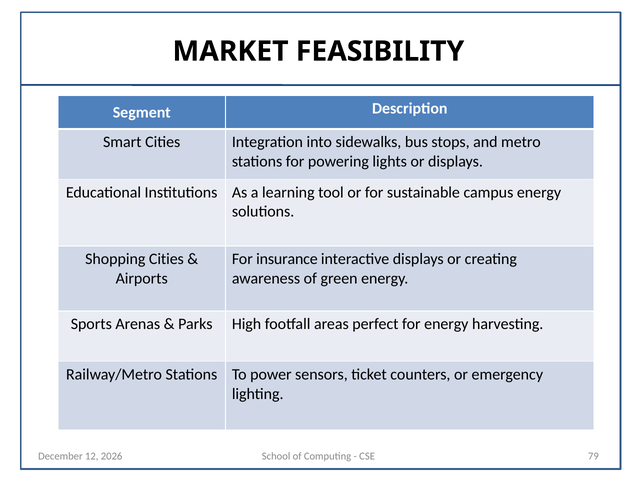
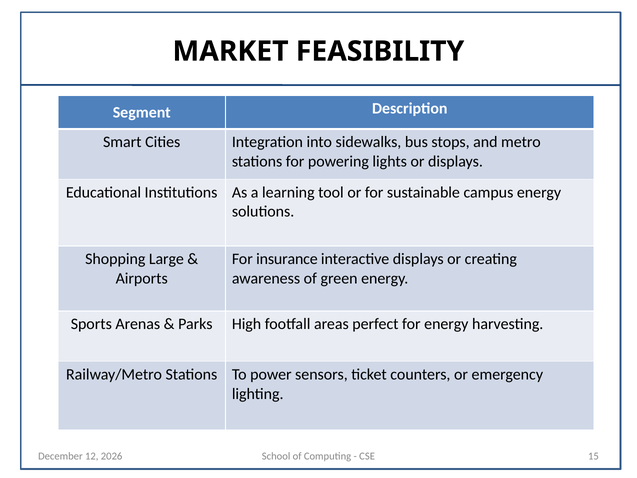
Shopping Cities: Cities -> Large (166, 259)
79: 79 -> 15 (593, 456)
